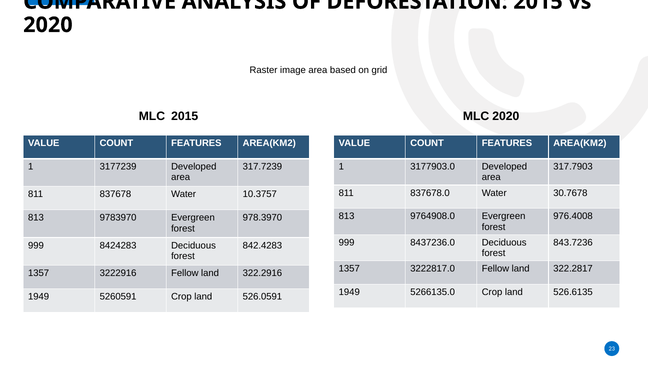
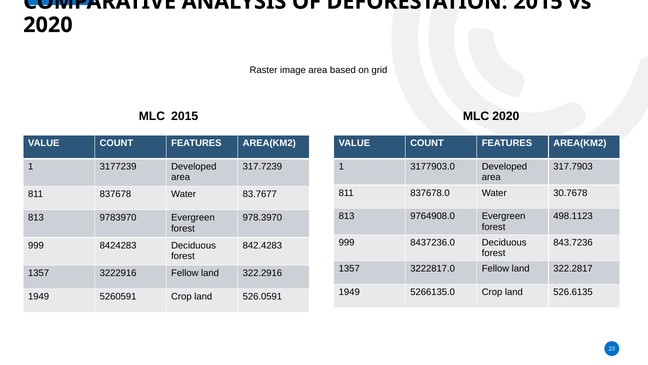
10.3757: 10.3757 -> 83.7677 (260, 194)
976.4008: 976.4008 -> 498.1123 (573, 216)
